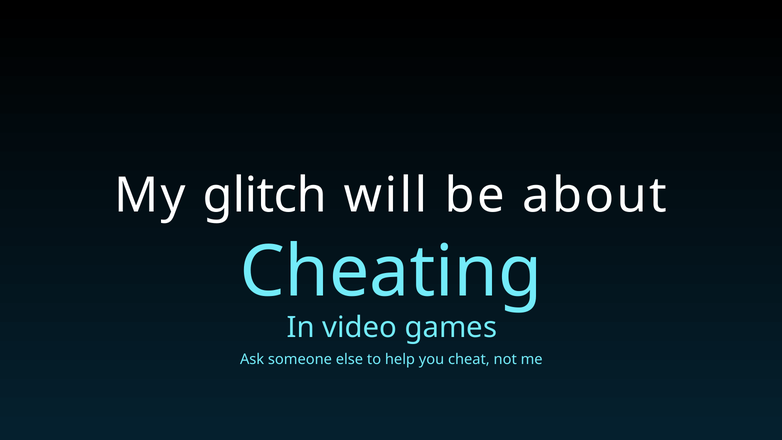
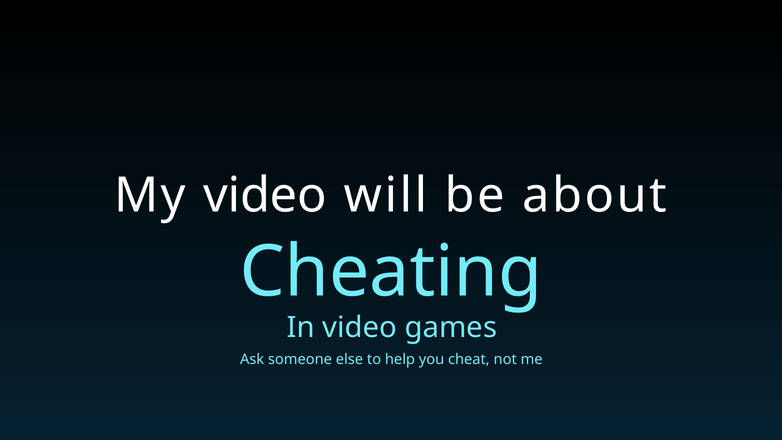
My glitch: glitch -> video (265, 195)
